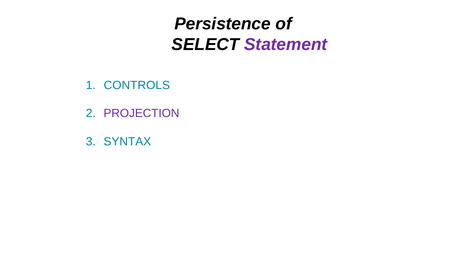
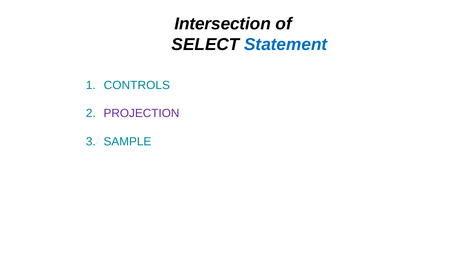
Persistence: Persistence -> Intersection (223, 24)
Statement colour: purple -> blue (286, 44)
SYNTAX: SYNTAX -> SAMPLE (127, 142)
